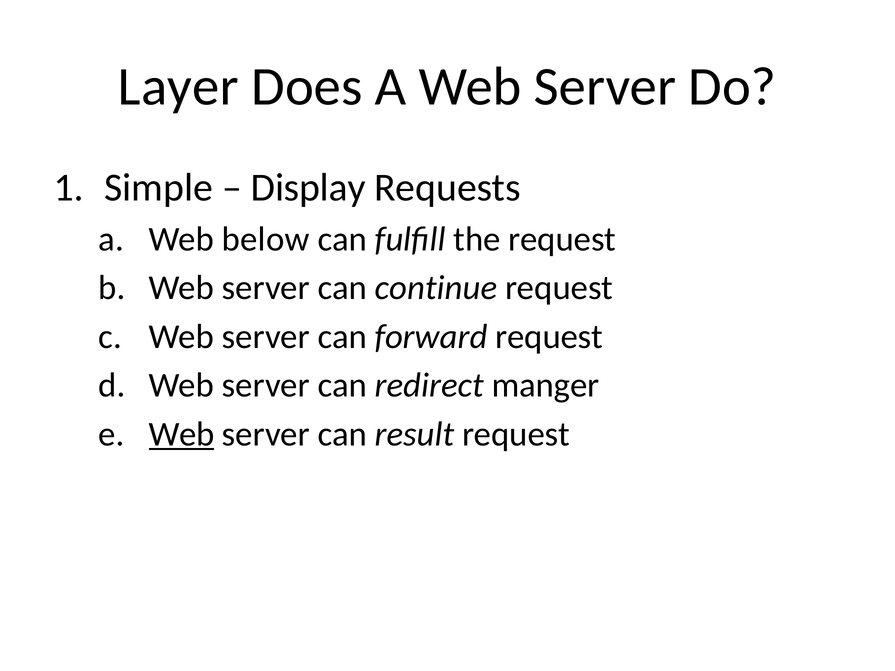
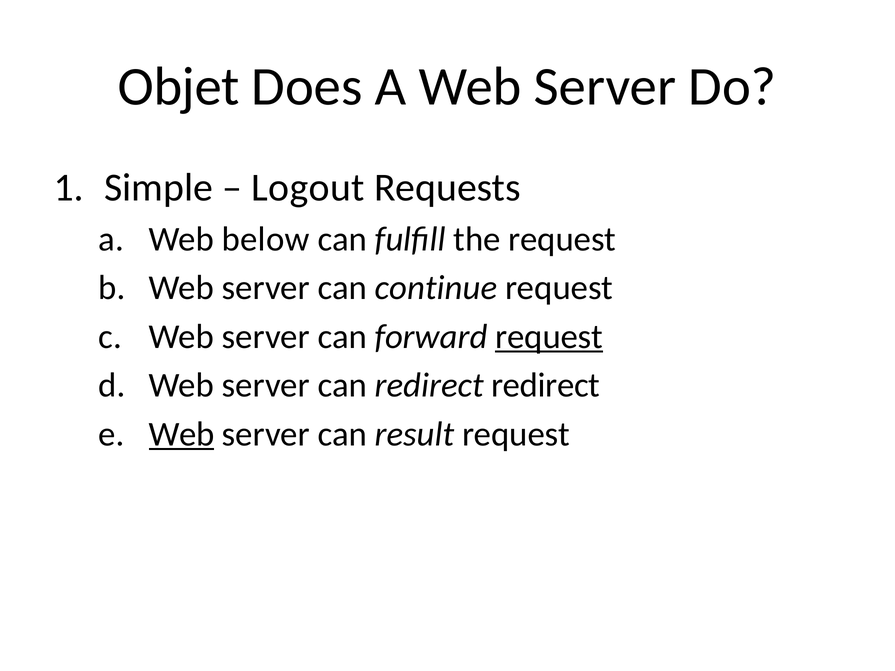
Layer: Layer -> Objet (179, 87)
Display: Display -> Logout (308, 188)
request underline: none -> present (549, 337)
redirect manger: manger -> redirect (546, 385)
